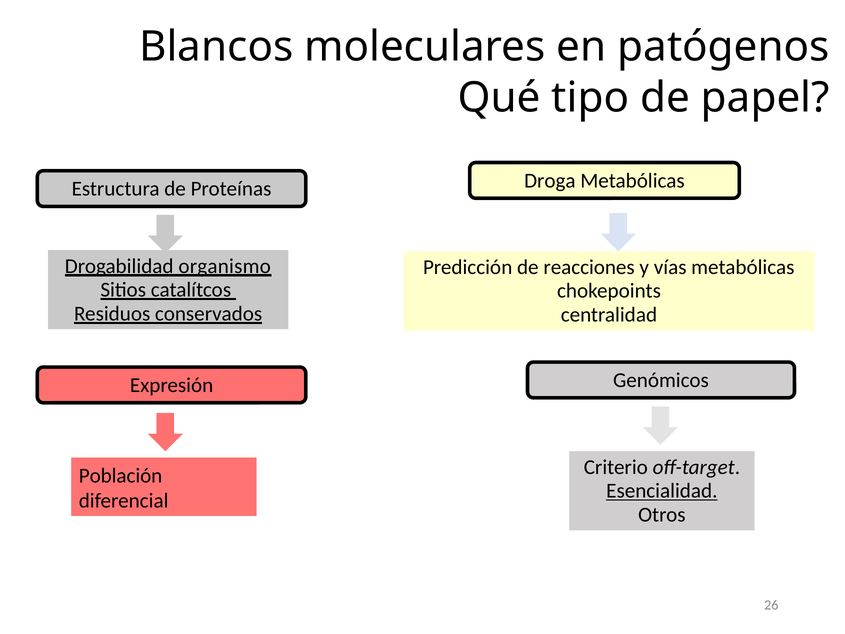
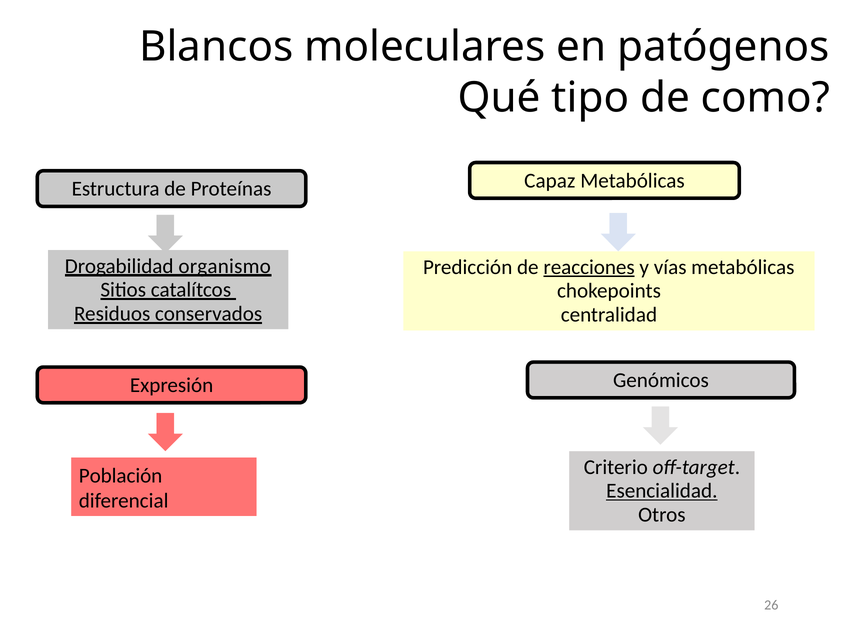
papel: papel -> como (765, 98)
Droga: Droga -> Capaz (550, 180)
reacciones underline: none -> present (589, 267)
